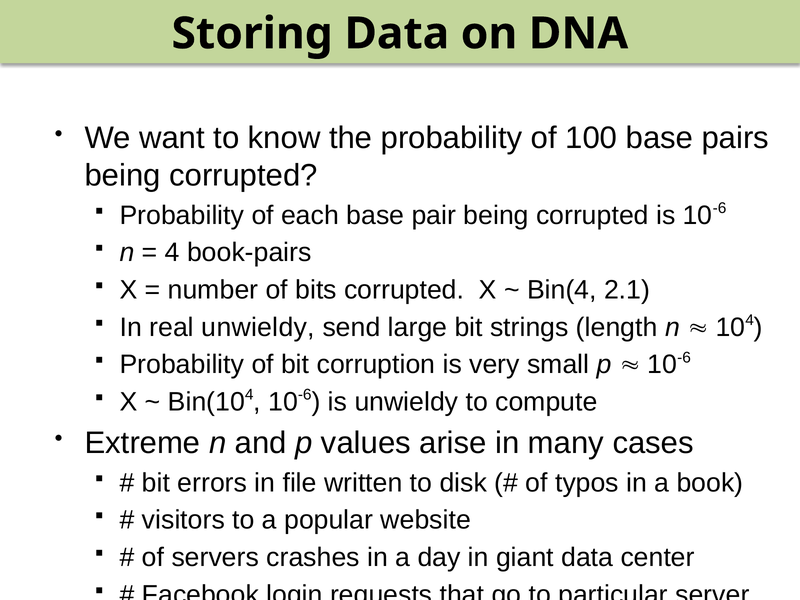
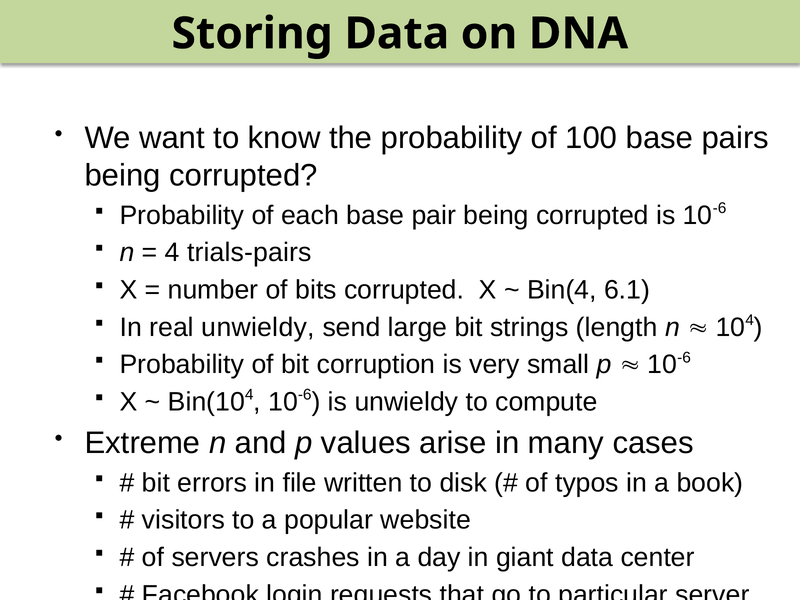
book-pairs: book-pairs -> trials-pairs (249, 253)
2.1: 2.1 -> 6.1 (627, 290)
